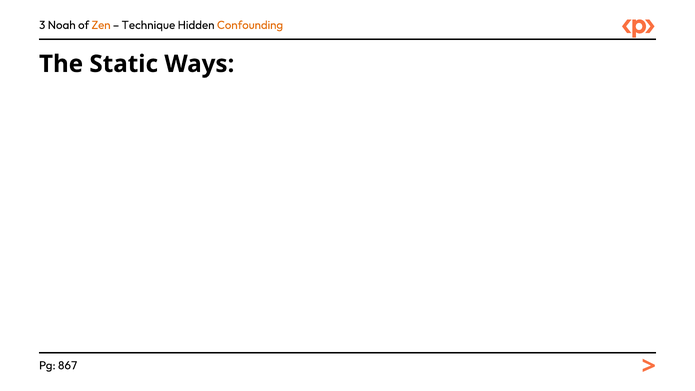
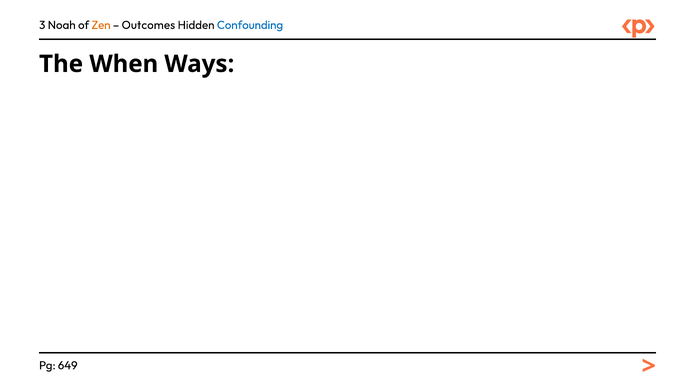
Technique: Technique -> Outcomes (148, 25)
Confounding colour: orange -> blue (250, 25)
Static: Static -> When (124, 64)
867: 867 -> 649 (68, 365)
